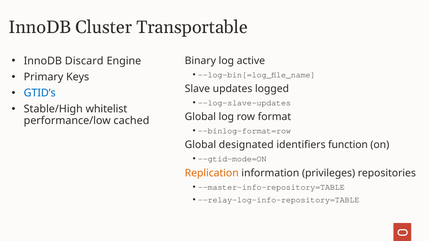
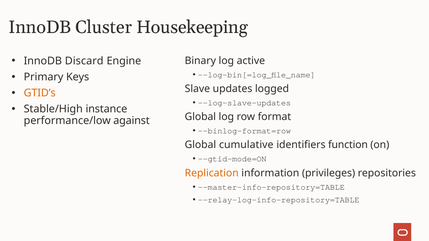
Transportable: Transportable -> Housekeeping (192, 27)
GTID’s colour: blue -> orange (40, 93)
whitelist: whitelist -> instance (106, 109)
cached: cached -> against (132, 121)
designated: designated -> cumulative (246, 145)
